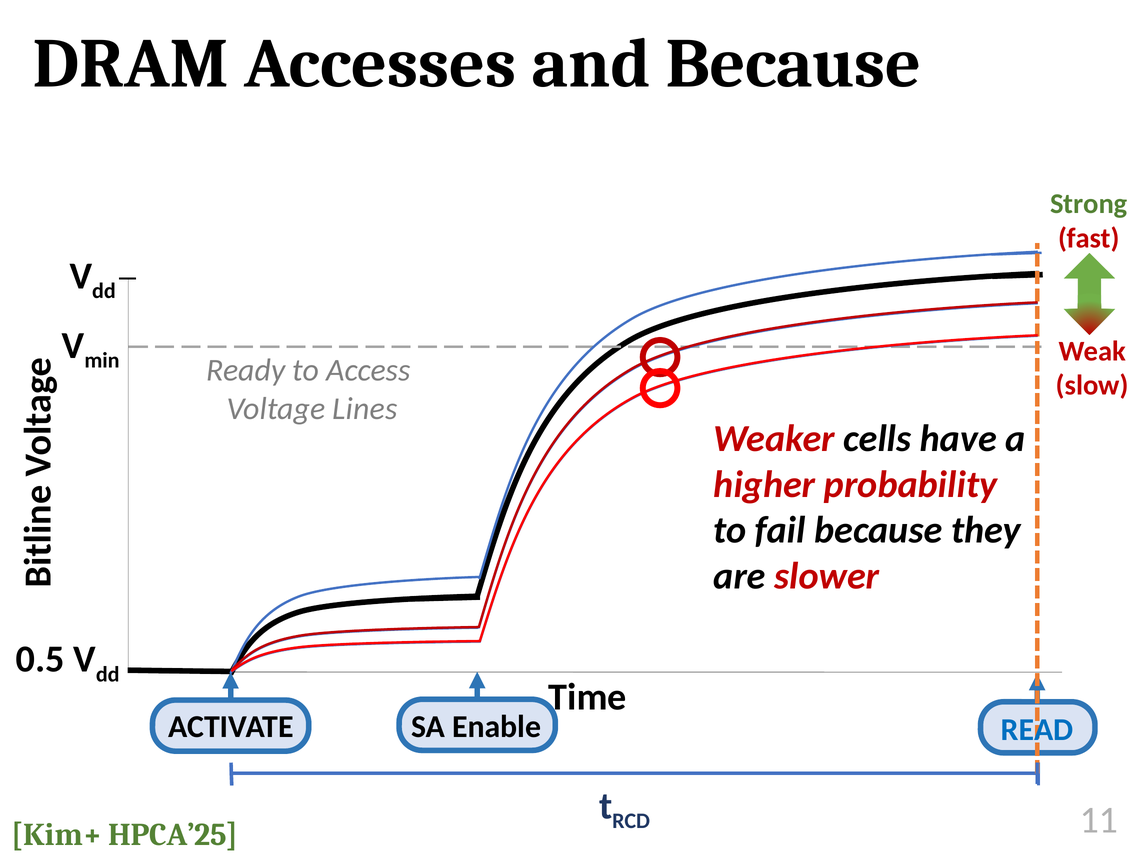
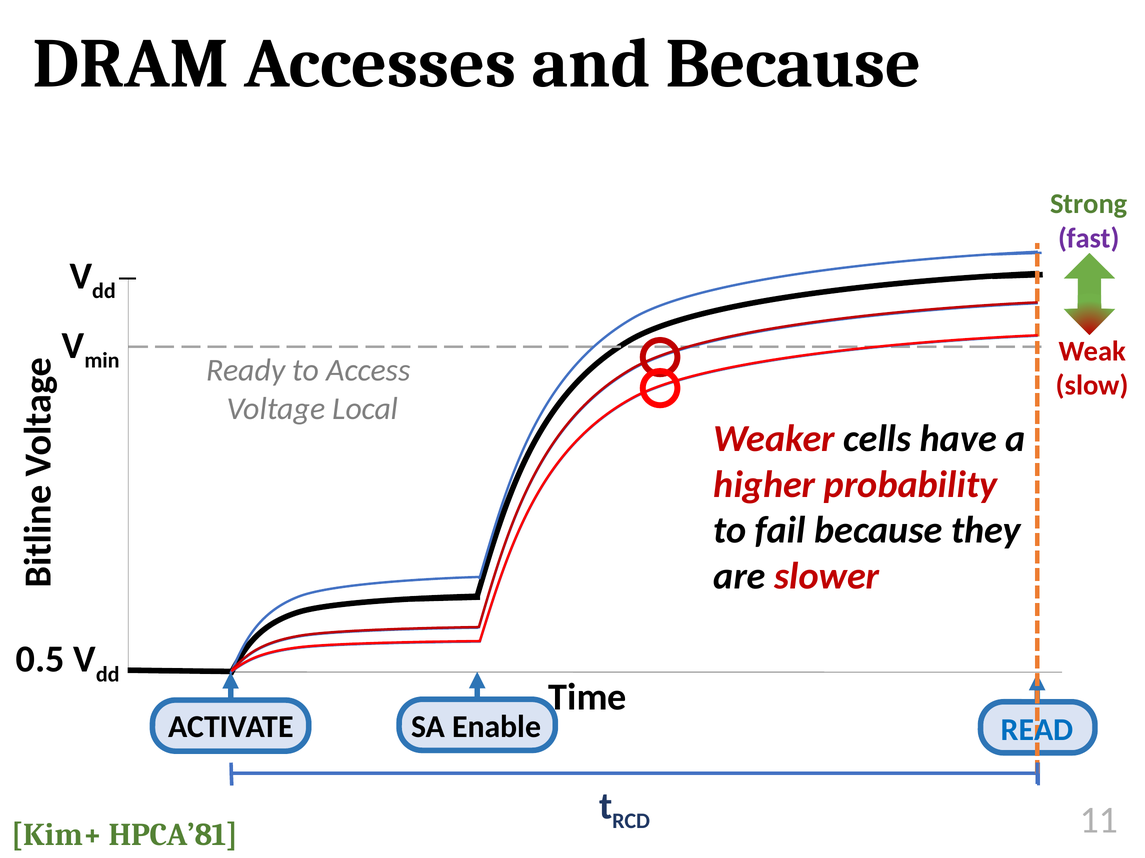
fast colour: red -> purple (1089, 238)
Lines: Lines -> Local (365, 409)
HPCA’25: HPCA’25 -> HPCA’81 (173, 836)
